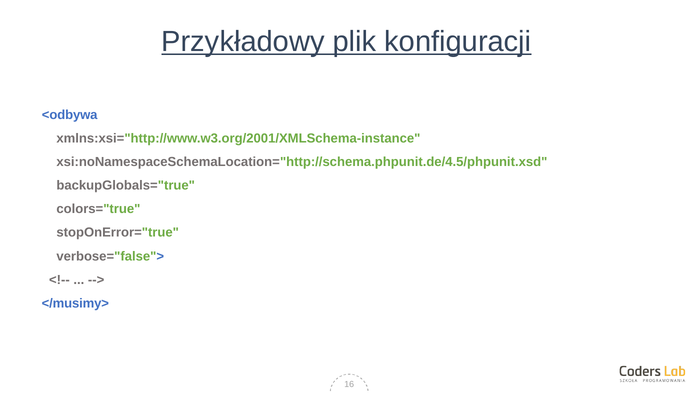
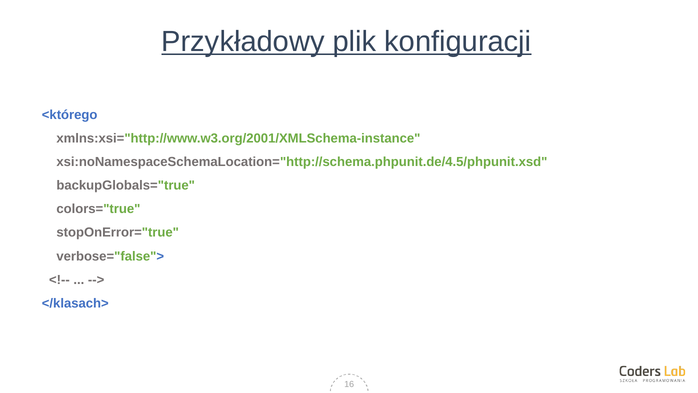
<odbywa: <odbywa -> <którego (70, 115)
</musimy>: </musimy> -> </klasach> (75, 303)
